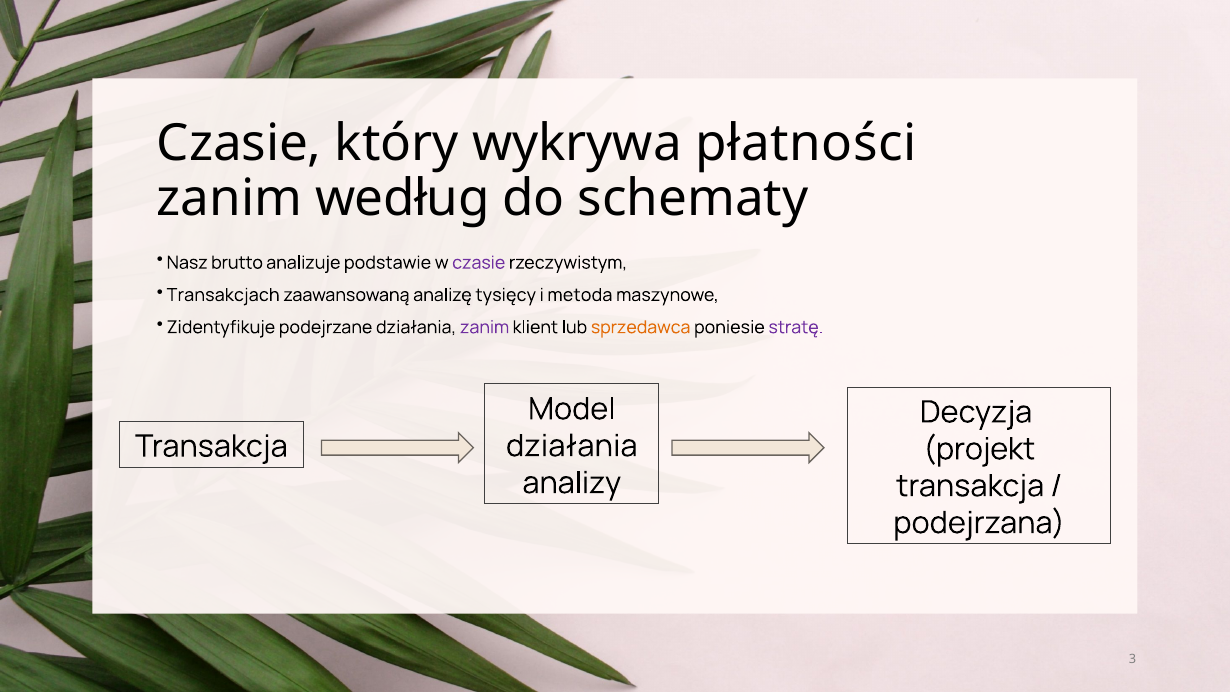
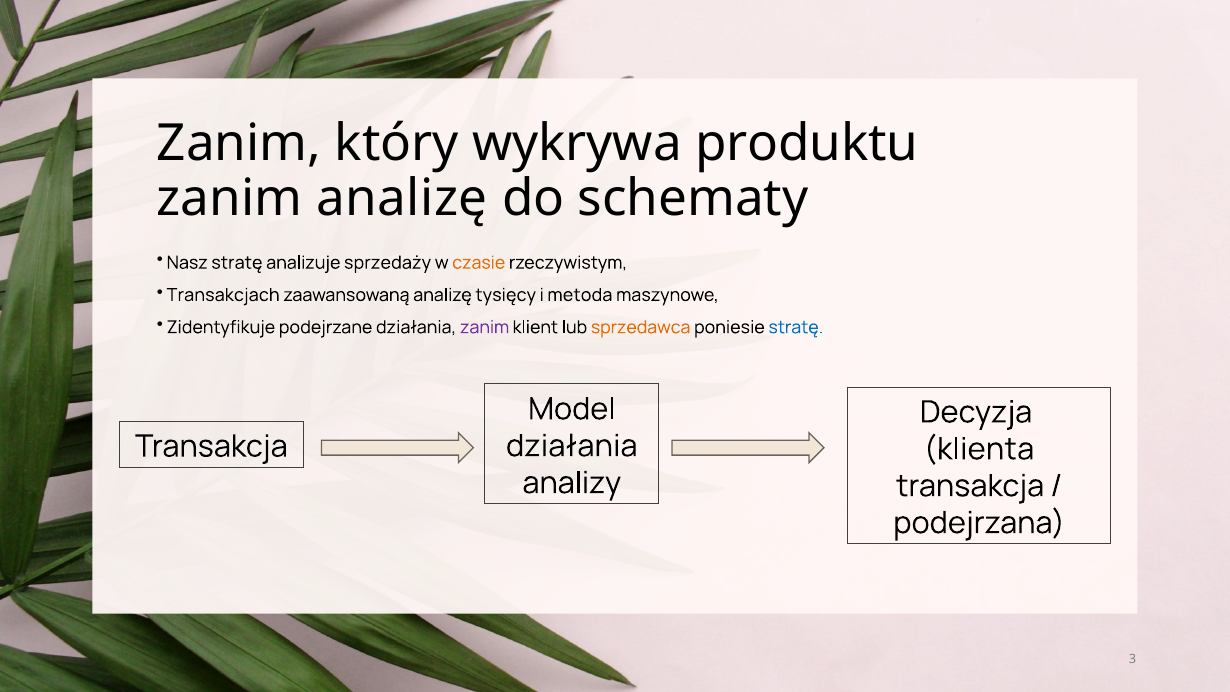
Czasie: Czasie -> Zanim (239, 143)
płatności: płatności -> produktu (807, 143)
zanim według: według -> analizę (402, 198)
Nasz brutto: brutto -> stratę (237, 263)
podstawie: podstawie -> sprzedaży (388, 263)
czasie colour: purple -> orange (479, 263)
stratę colour: purple -> blue (796, 327)
projekt: projekt -> klienta (979, 449)
